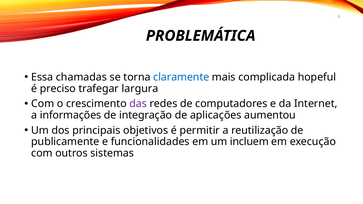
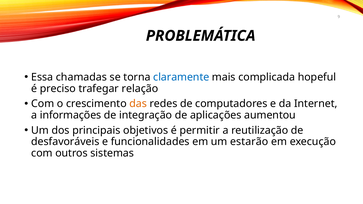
largura: largura -> relação (140, 89)
das colour: purple -> orange (138, 104)
publicamente: publicamente -> desfavoráveis (65, 142)
incluem: incluem -> estarão (249, 142)
